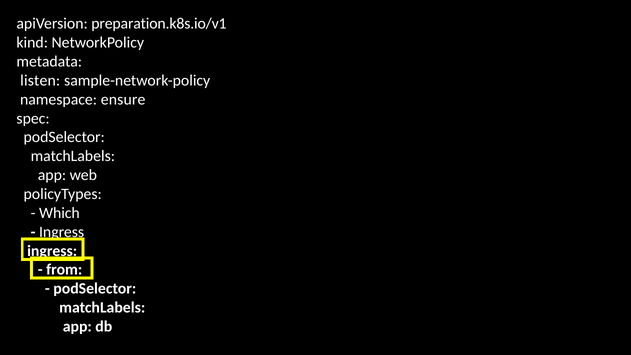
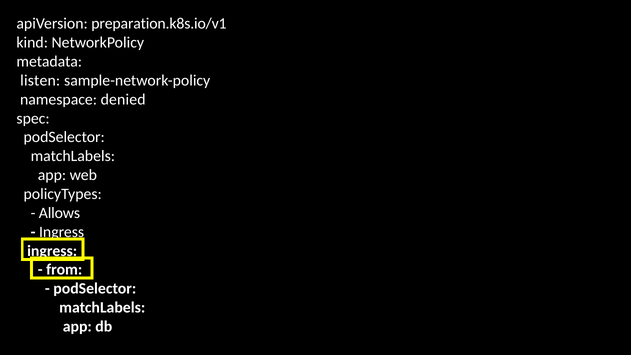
ensure: ensure -> denied (123, 99)
Which: Which -> Allows (59, 213)
